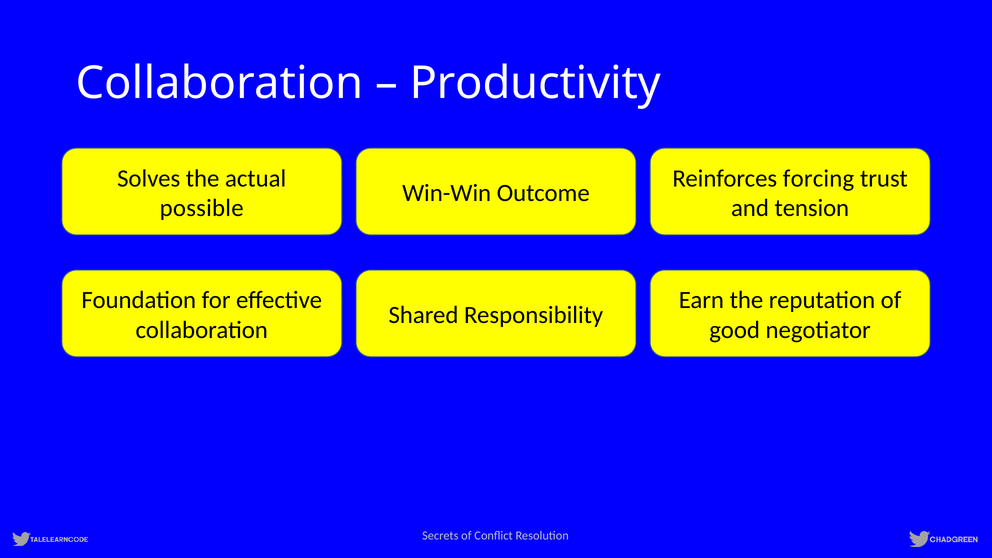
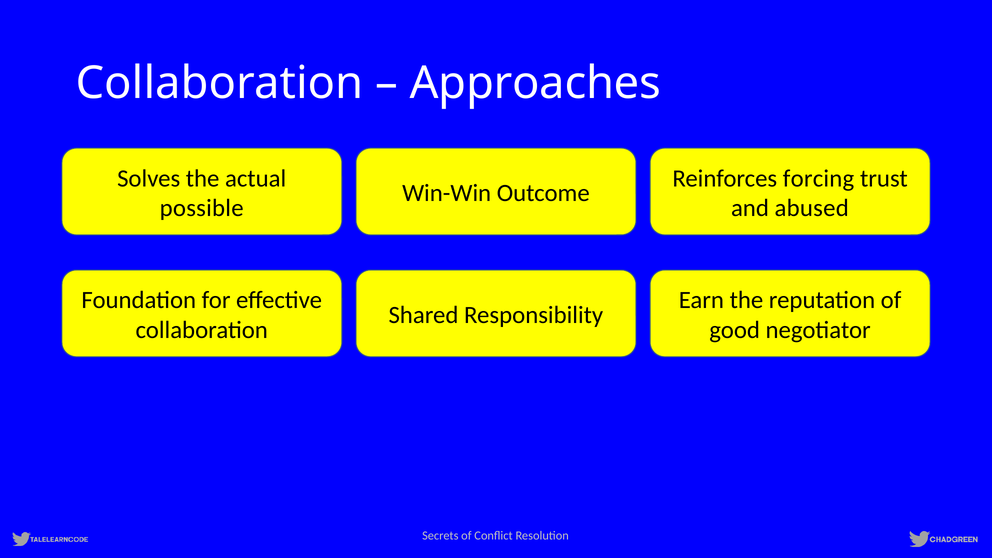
Productivity: Productivity -> Approaches (535, 83)
tension: tension -> abused (812, 208)
